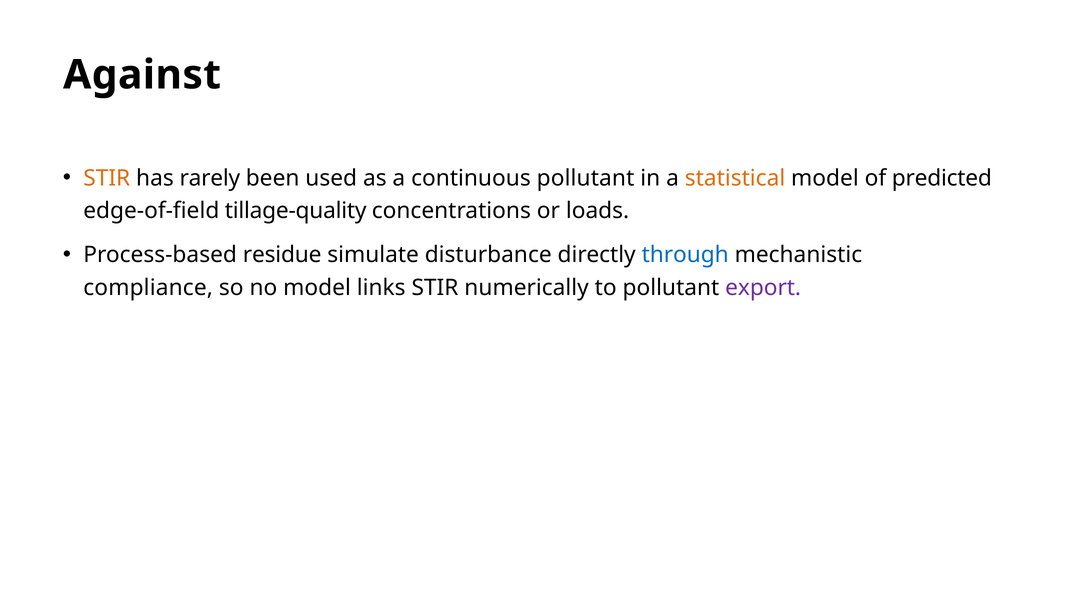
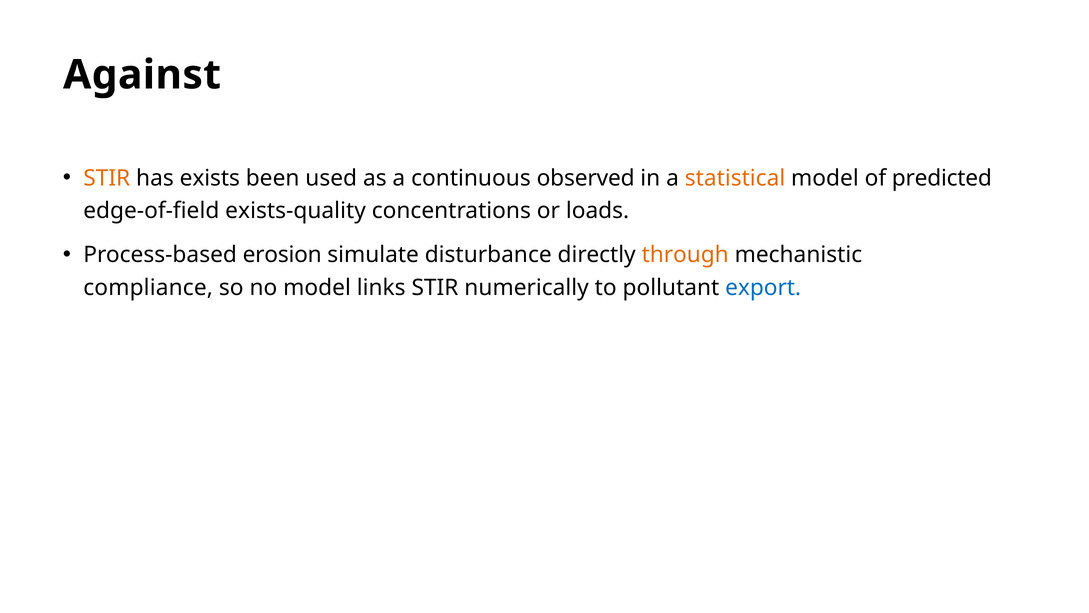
rarely: rarely -> exists (210, 178)
continuous pollutant: pollutant -> observed (586, 178)
tillage-quality: tillage-quality -> exists-quality (296, 211)
residue: residue -> erosion (282, 255)
through colour: blue -> orange (685, 255)
export colour: purple -> blue (763, 287)
